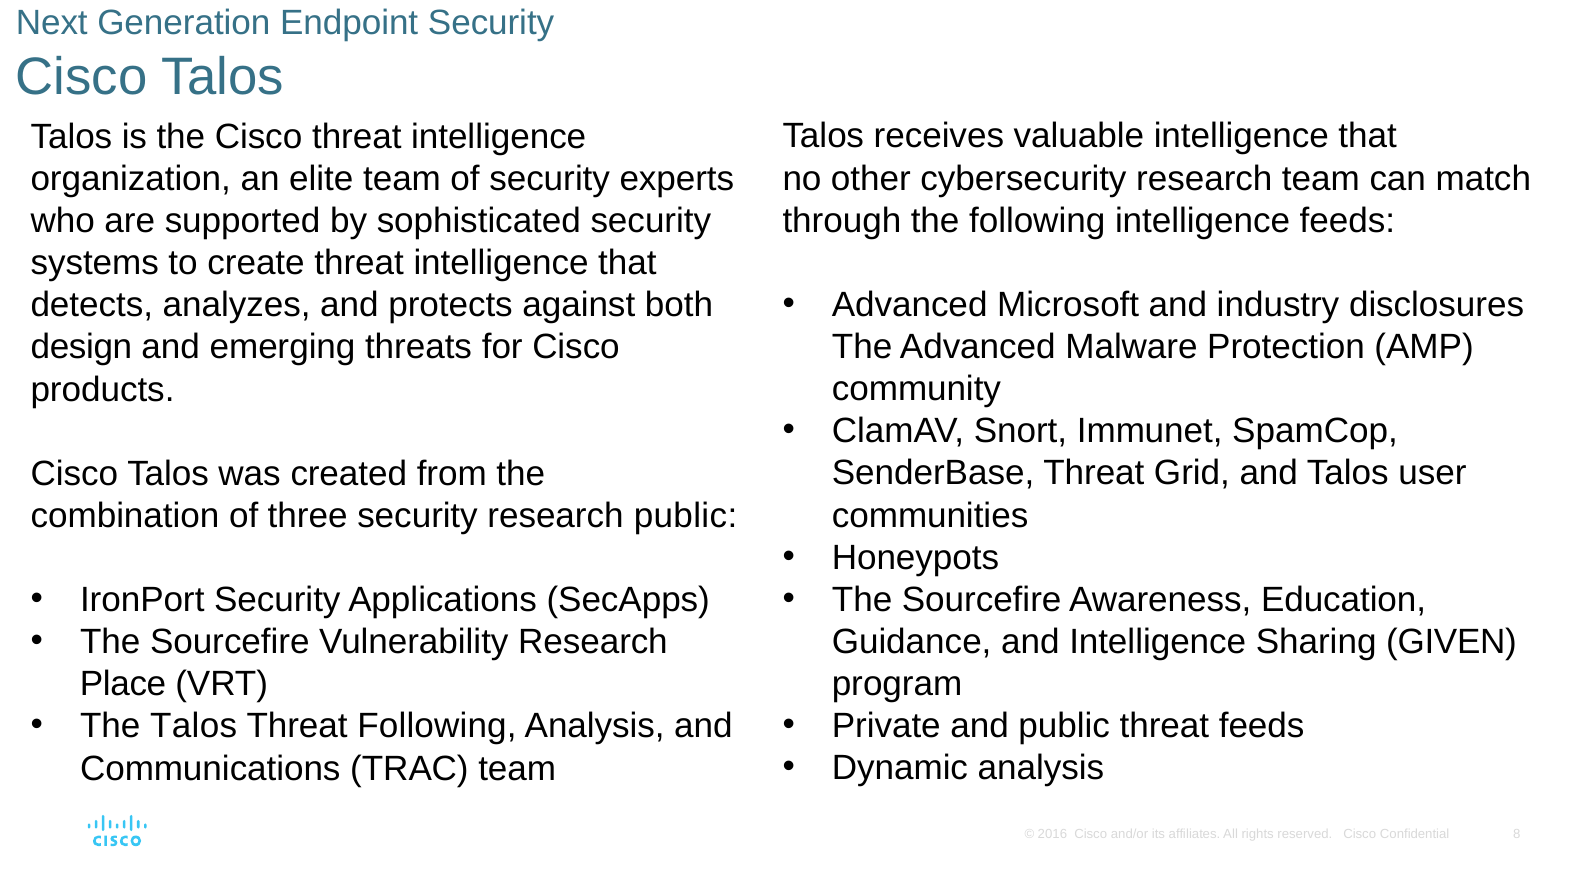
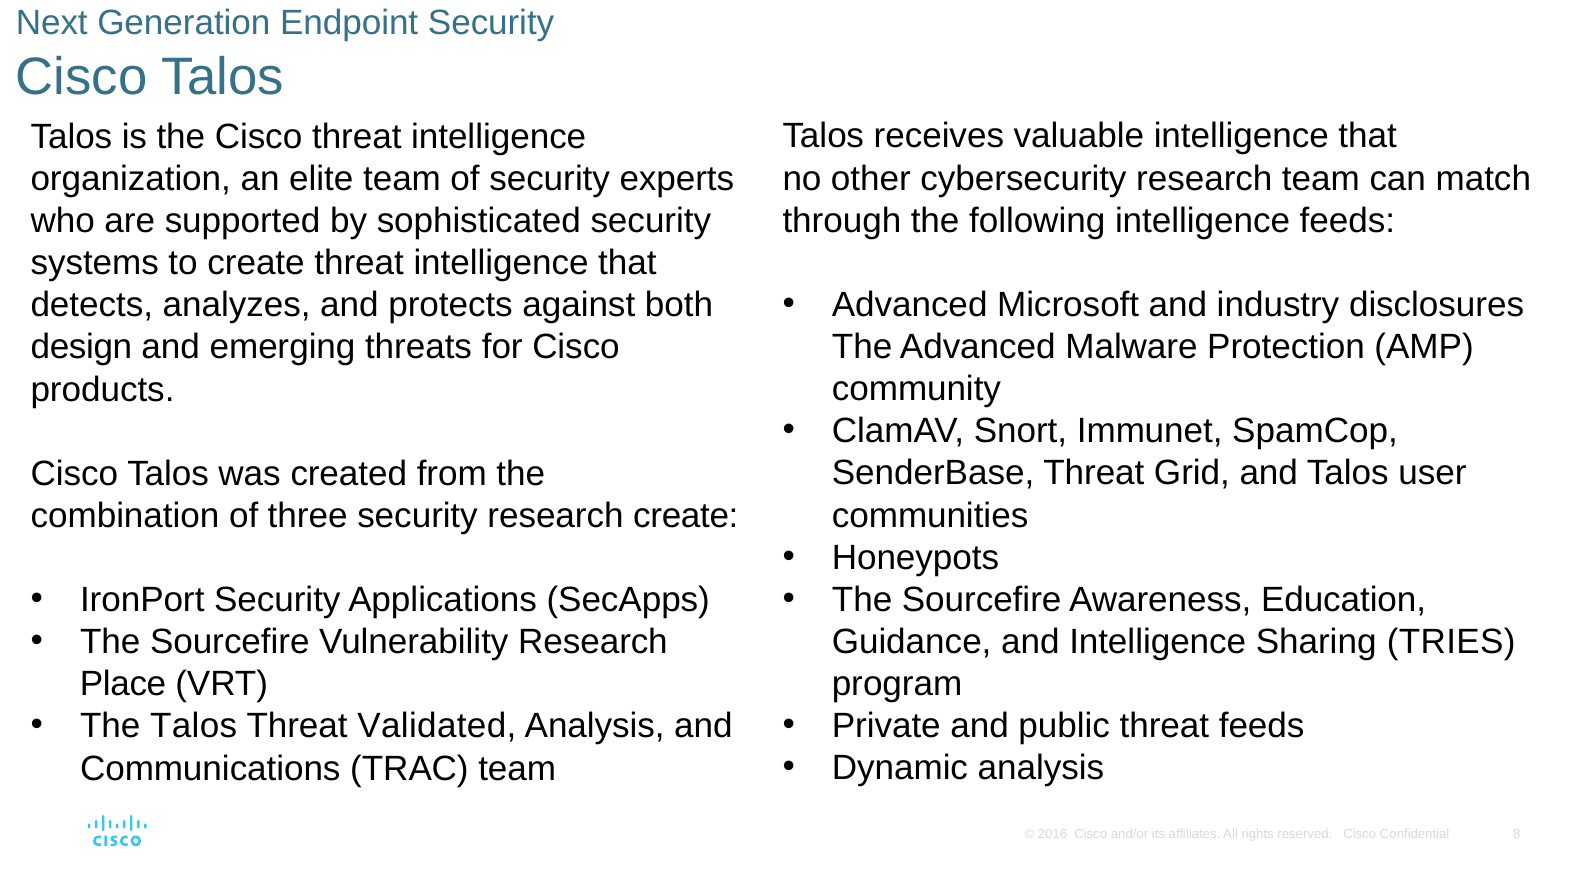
research public: public -> create (686, 516)
GIVEN: GIVEN -> TRIES (1451, 642)
Threat Following: Following -> Validated (437, 726)
